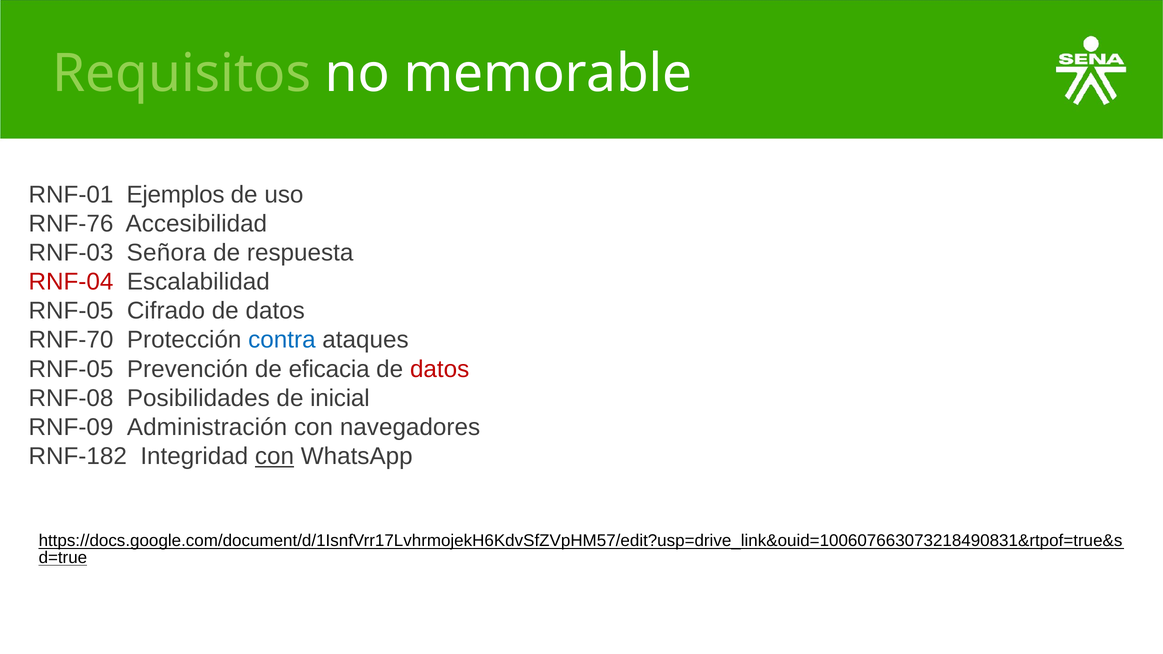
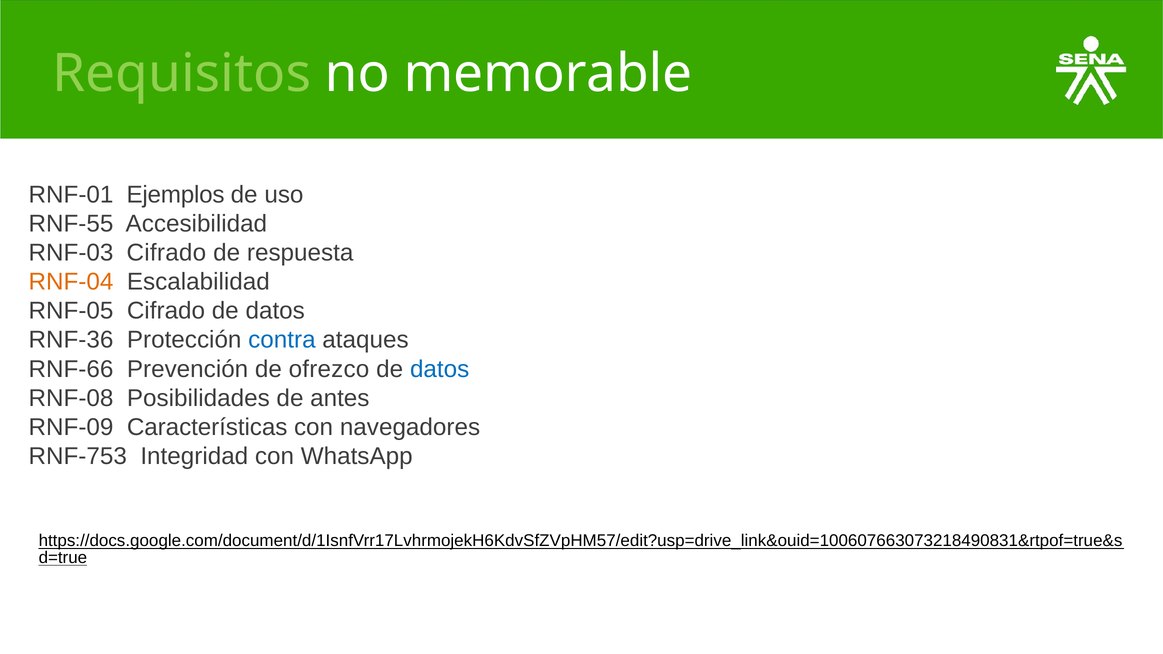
RNF-76: RNF-76 -> RNF-55 (71, 224)
RNF-03 Señora: Señora -> Cifrado (166, 253)
RNF-04 colour: red -> orange (71, 282)
RNF-70: RNF-70 -> RNF-36 (71, 340)
RNF-05: RNF-05 -> RNF-66 (71, 369)
eficacia: eficacia -> ofrezco (329, 369)
datos colour: red -> blue (440, 369)
inicial: inicial -> antes (340, 398)
Administración: Administración -> Características (207, 427)
RNF-182: RNF-182 -> RNF-753 (78, 456)
con underline: present -> none (274, 456)
